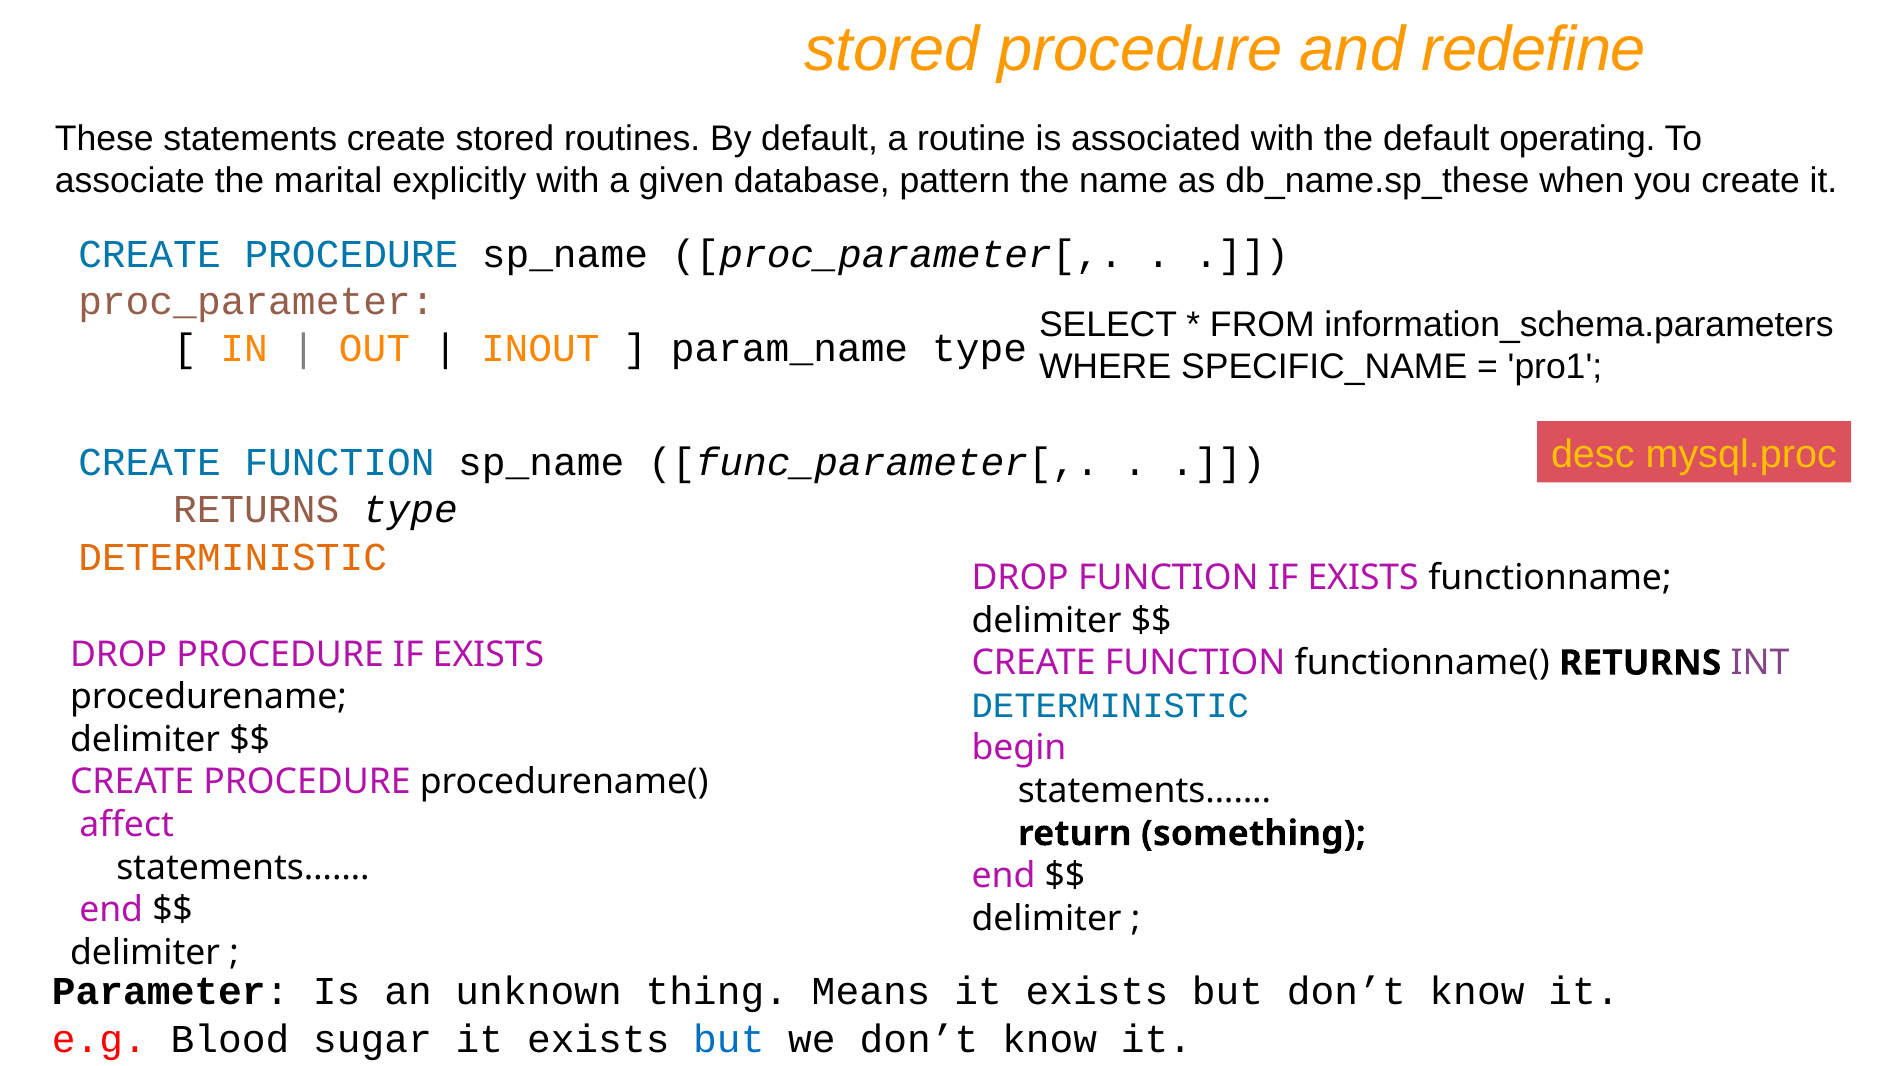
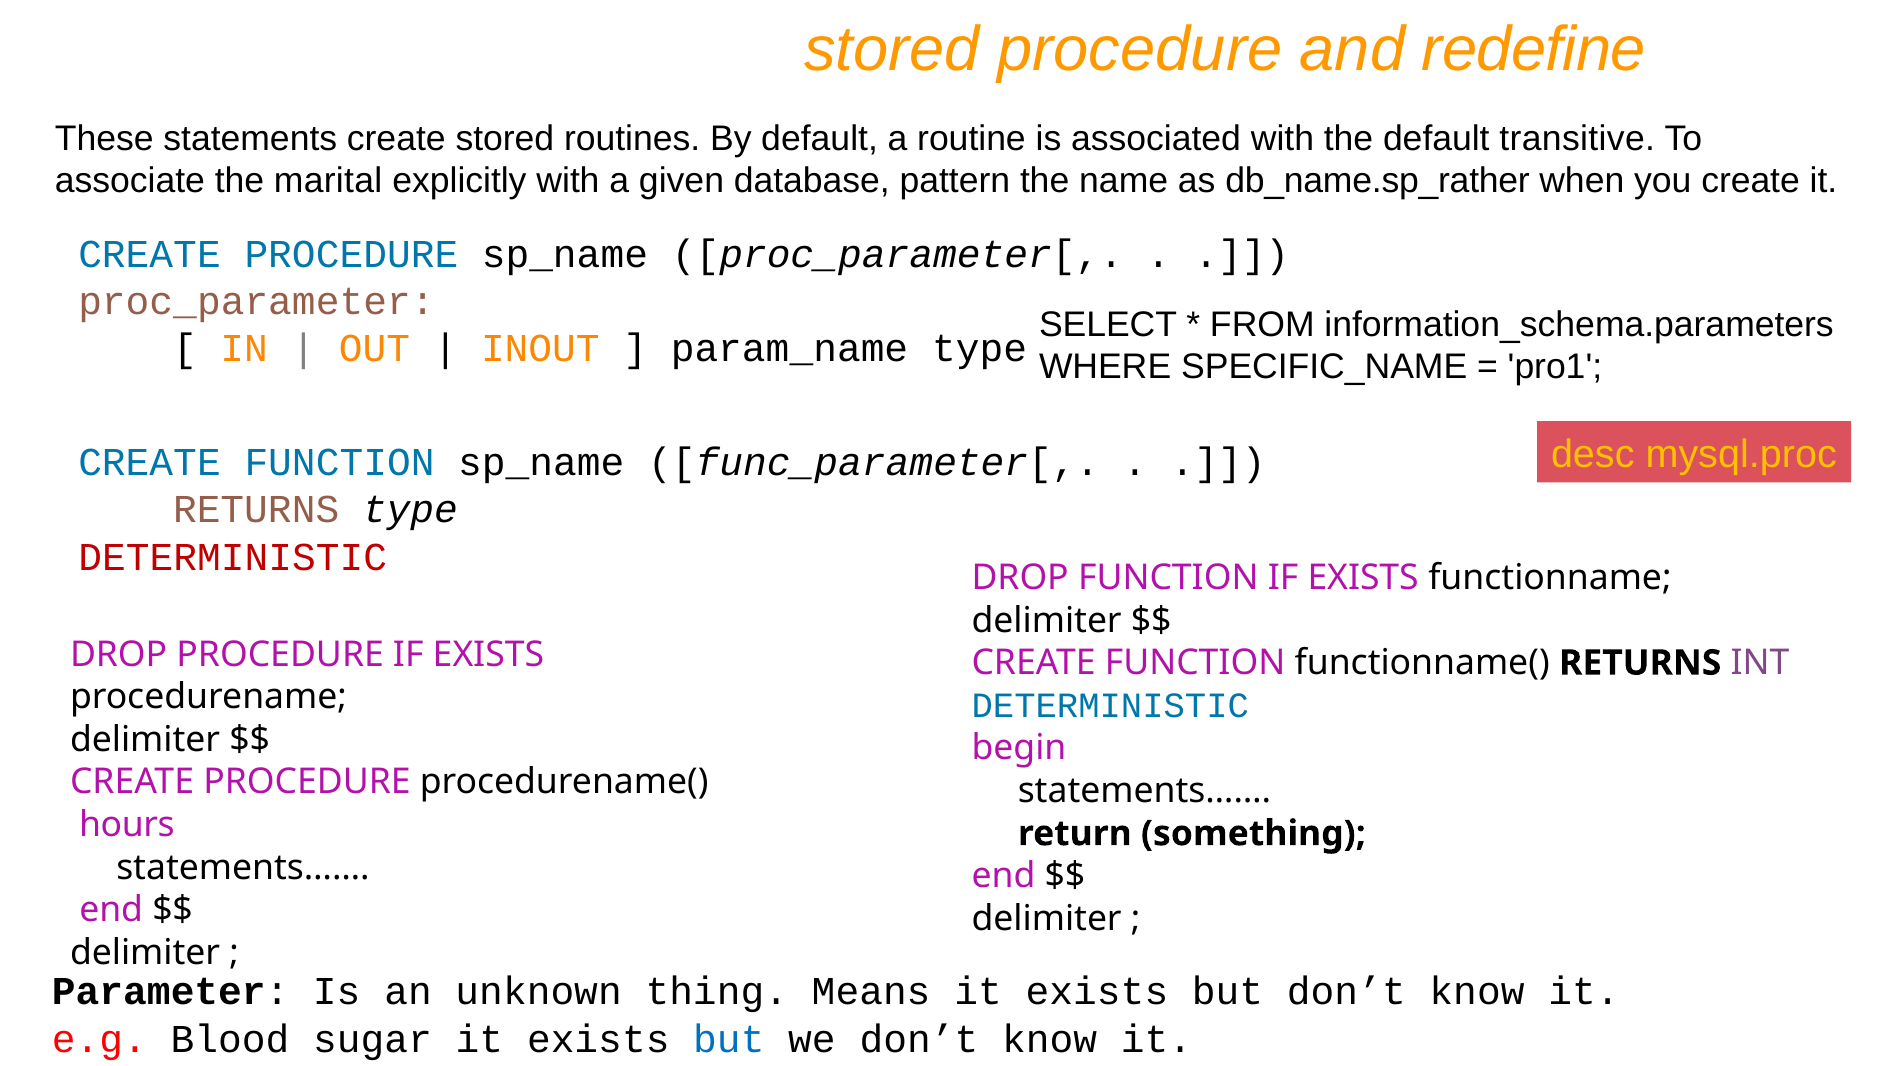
operating: operating -> transitive (1577, 138)
db_name.sp_these: db_name.sp_these -> db_name.sp_rather (1378, 181)
DETERMINISTIC colour: orange -> red (233, 558)
affect: affect -> hours (127, 825)
